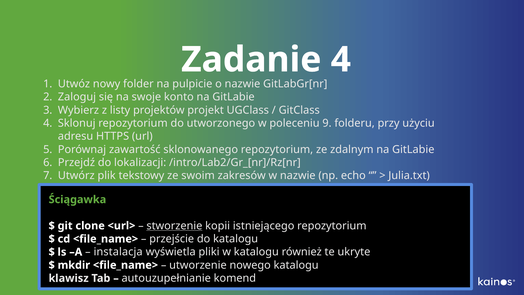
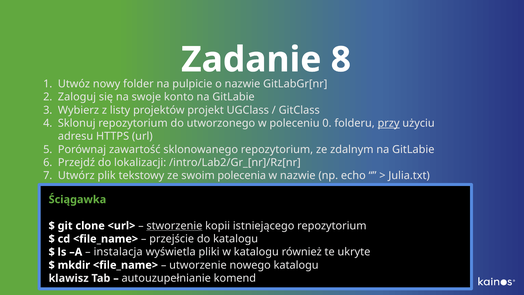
4: 4 -> 8 (341, 60)
9: 9 -> 0 (327, 123)
przy underline: none -> present (389, 123)
zakresów: zakresów -> polecenia (242, 176)
